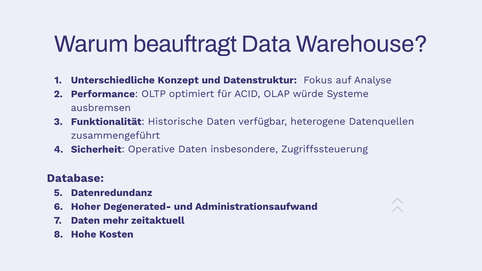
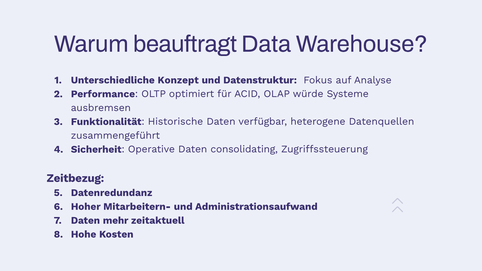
insbesondere: insbesondere -> consolidating (244, 149)
Database: Database -> Zeitbezug (75, 178)
Degenerated-: Degenerated- -> Mitarbeitern- (137, 207)
